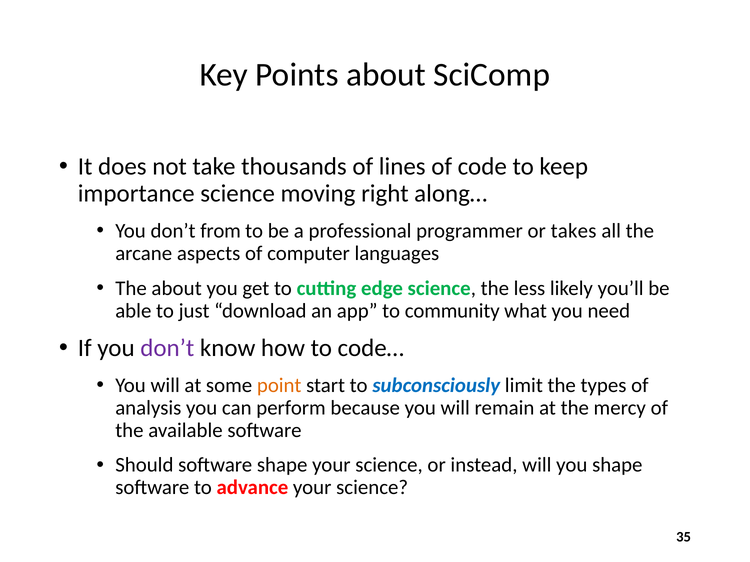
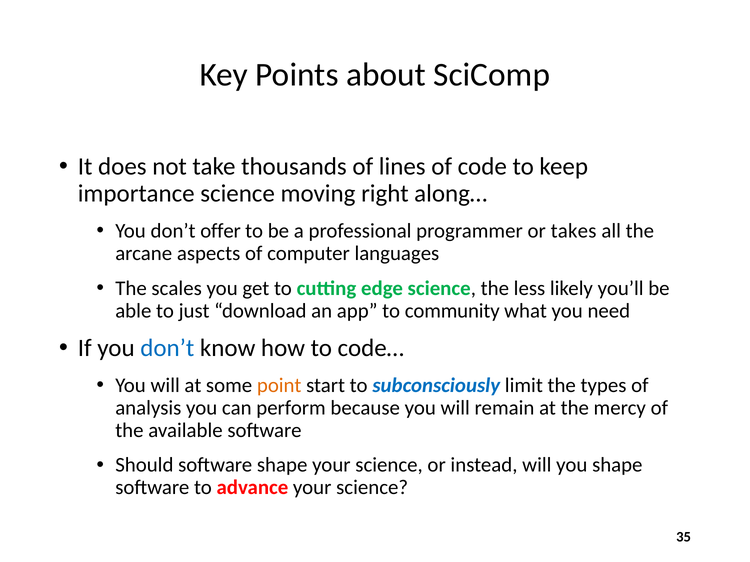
from: from -> offer (221, 231)
The about: about -> scales (177, 289)
don’t colour: purple -> blue (167, 348)
